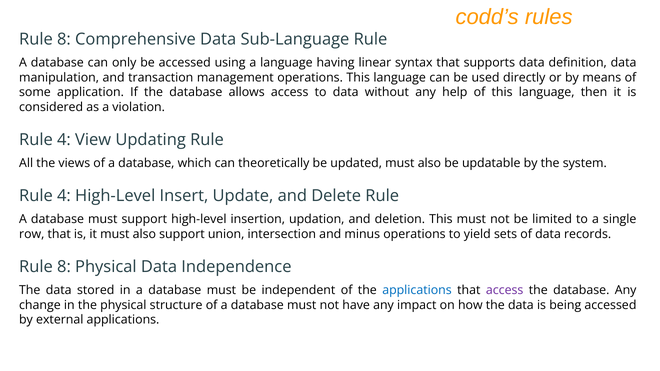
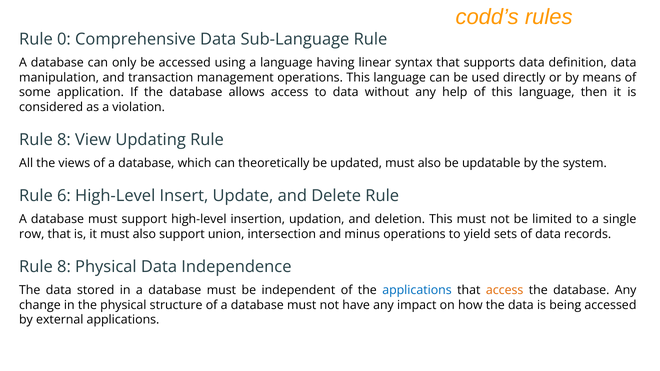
8: 8 -> 0 (64, 39)
4: 4 -> 8 (64, 140)
4: 4 -> 6 (64, 196)
access colour: purple -> orange (505, 290)
